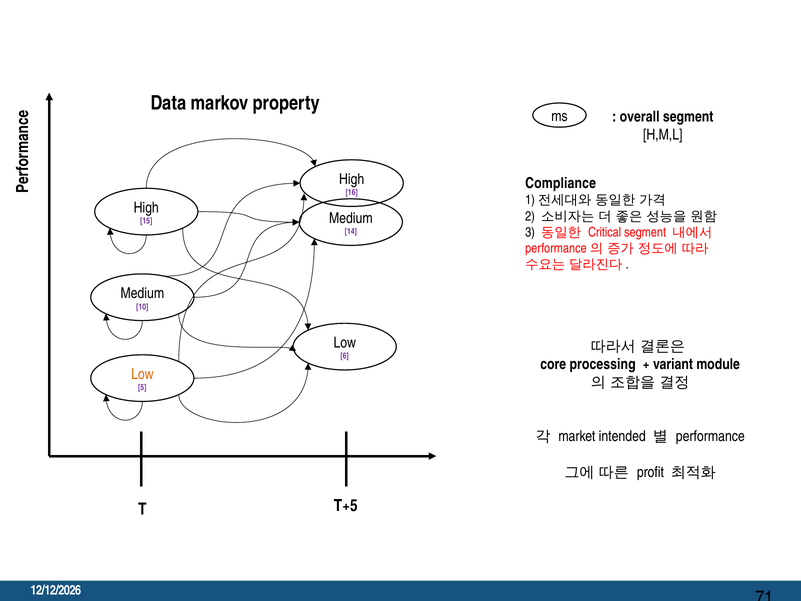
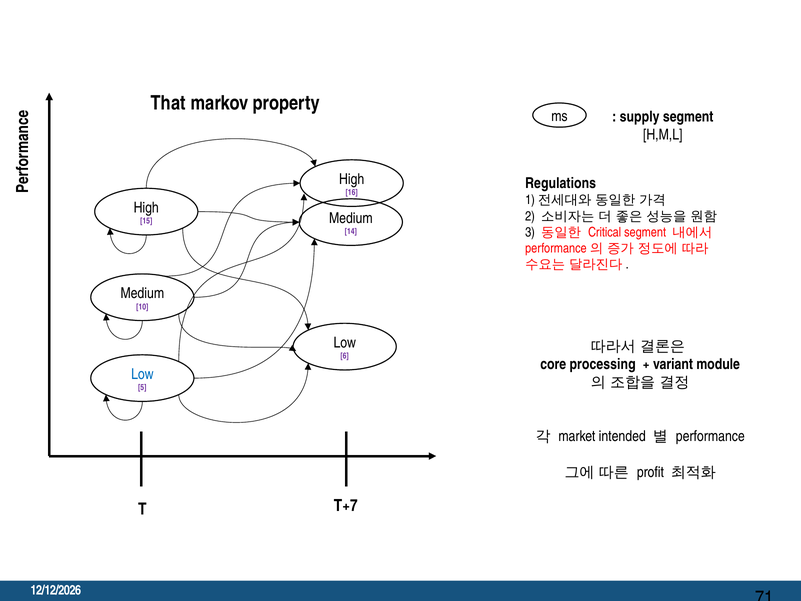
Data: Data -> That (168, 103)
overall: overall -> supply (640, 117)
Compliance: Compliance -> Regulations (561, 183)
Low colour: orange -> blue (142, 374)
T+5: T+5 -> T+7 (346, 506)
